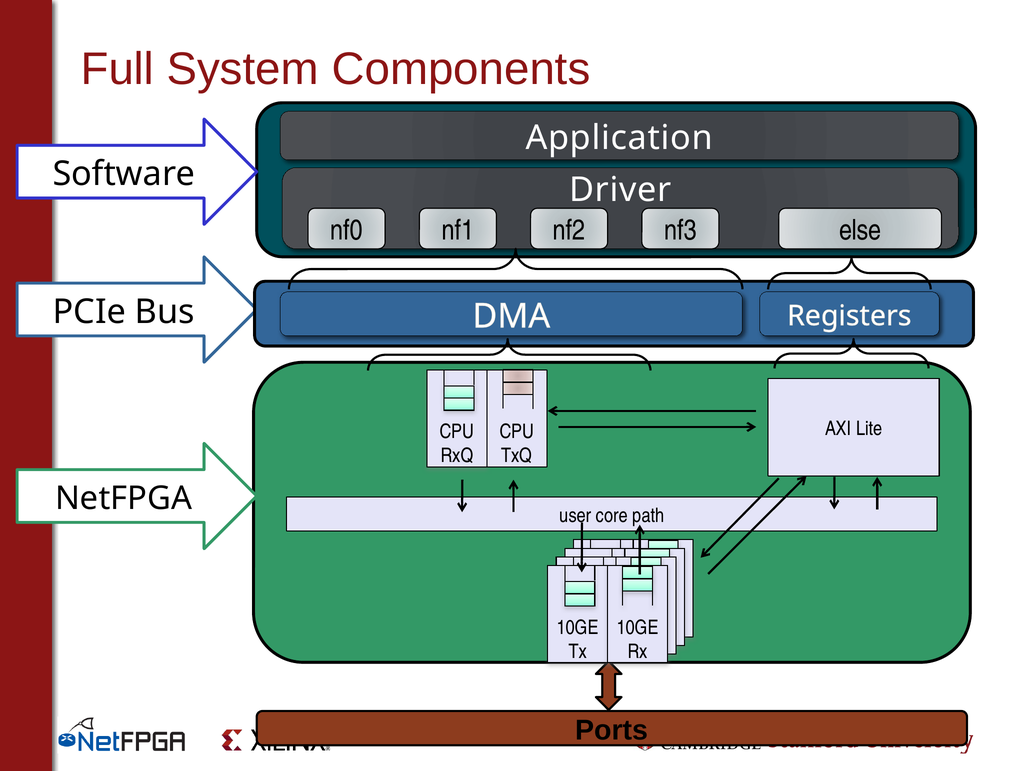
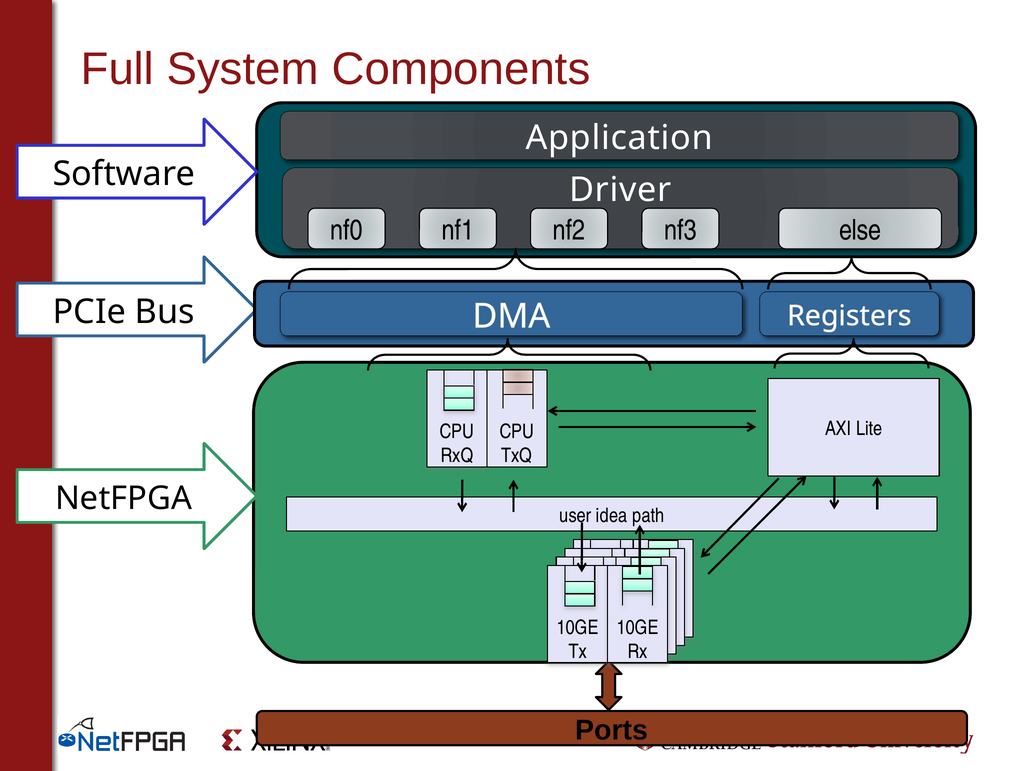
core: core -> idea (612, 515)
